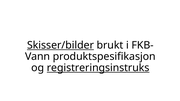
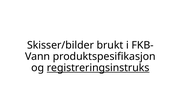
Skisser/bilder underline: present -> none (60, 45)
